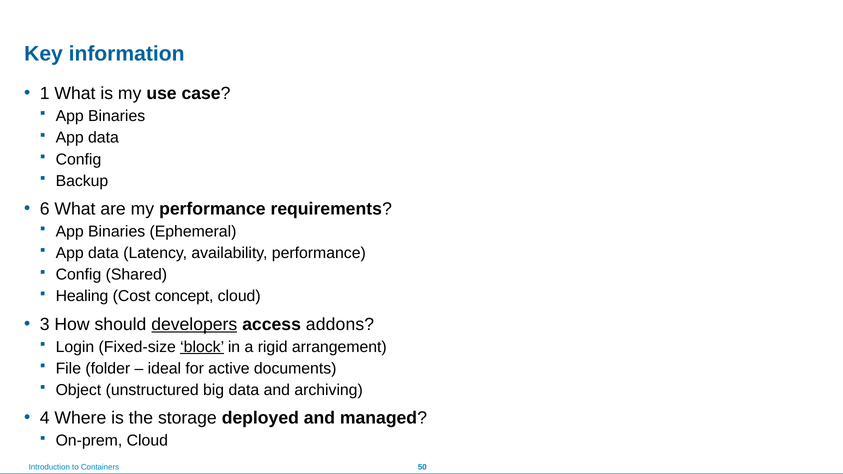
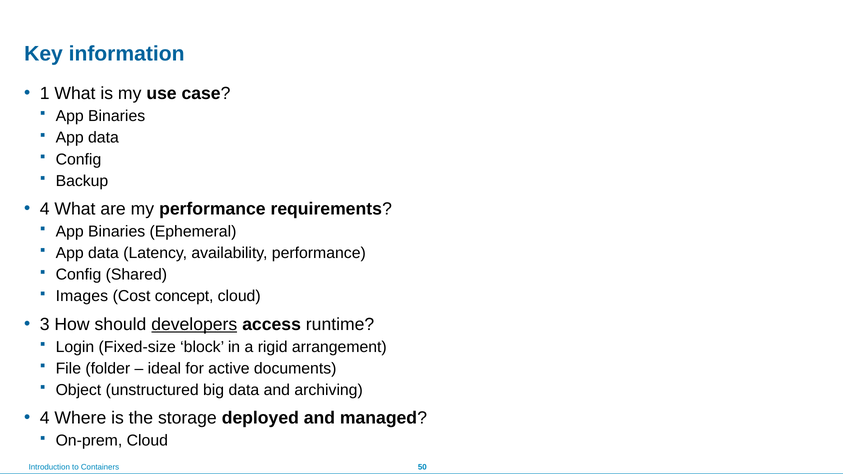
6: 6 -> 4 (45, 209)
Healing: Healing -> Images (82, 296)
addons: addons -> runtime (340, 325)
block underline: present -> none (202, 347)
